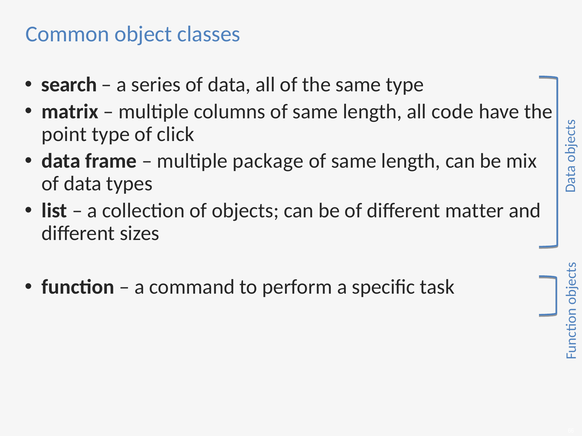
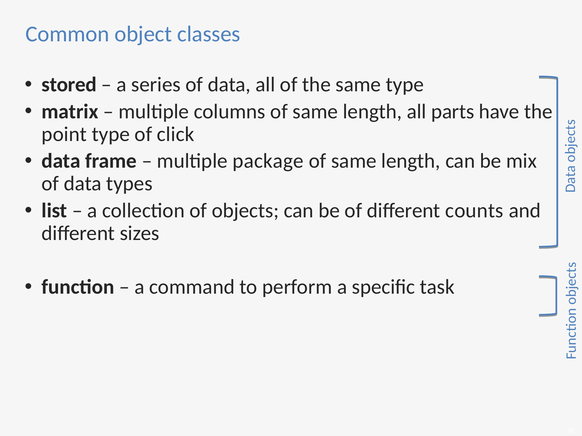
search: search -> stored (69, 85)
code: code -> parts (453, 112)
matter: matter -> counts (474, 211)
